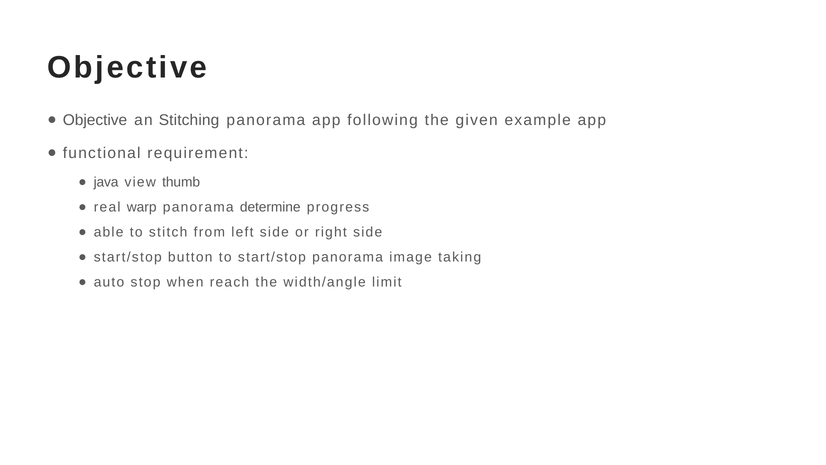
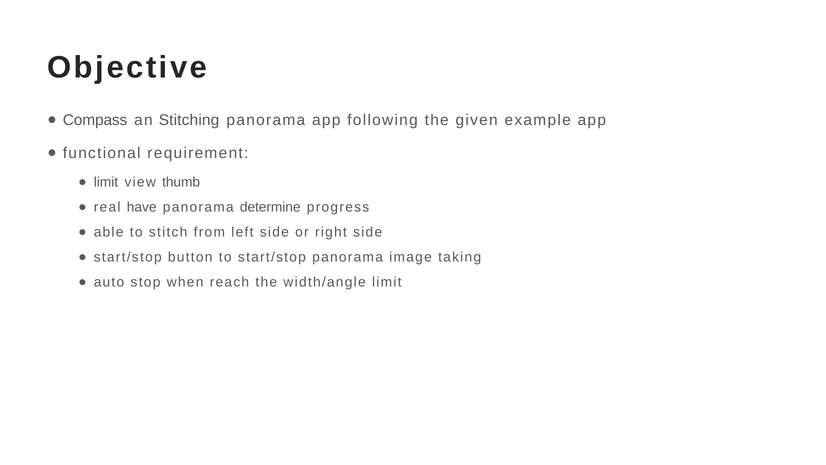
Objective: Objective -> Compass (95, 120)
java: java -> limit (106, 182)
warp: warp -> have (142, 207)
